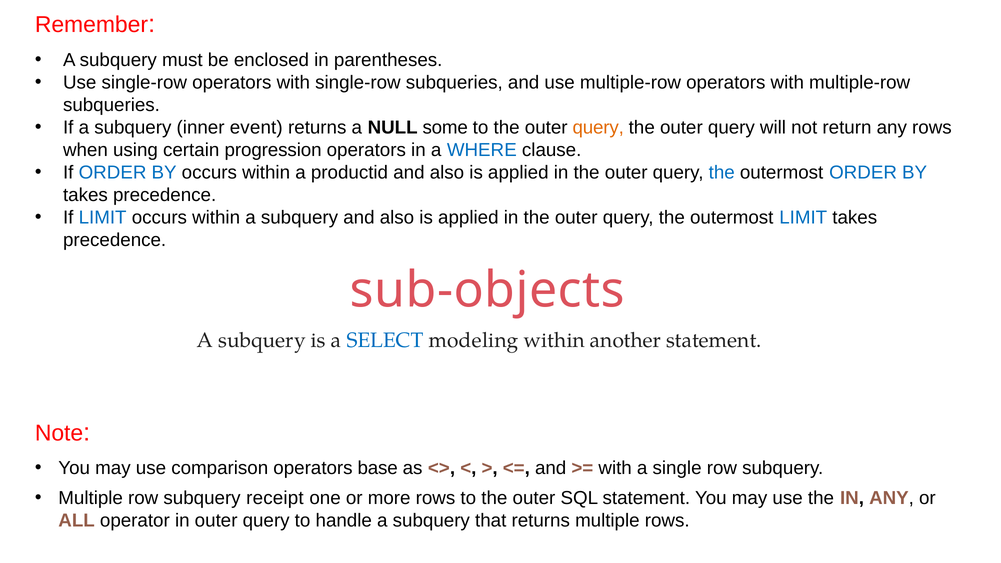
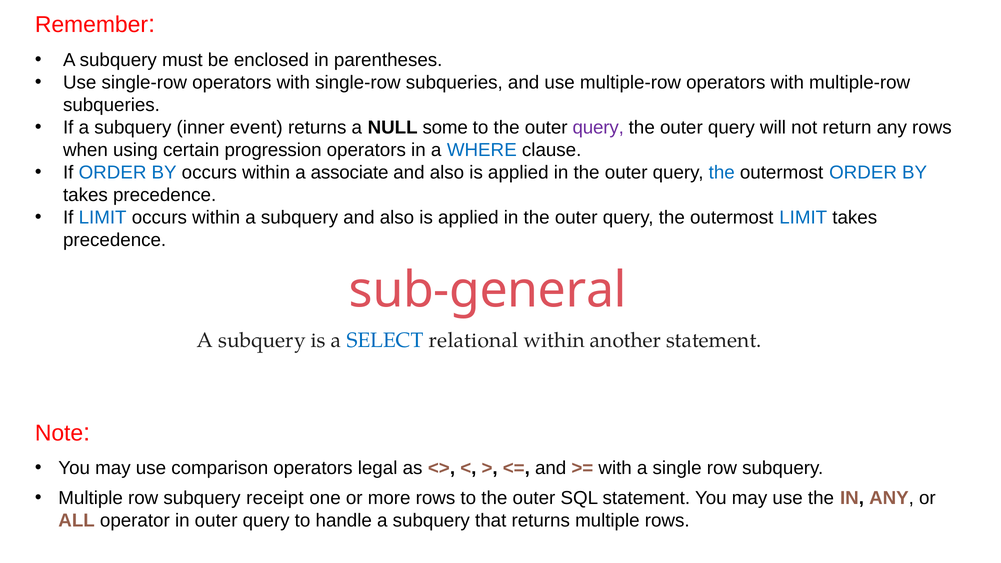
query colour: orange -> purple (598, 127)
productid: productid -> associate (350, 173)
sub-objects: sub-objects -> sub-general (488, 290)
modeling: modeling -> relational (474, 341)
base: base -> legal (378, 468)
